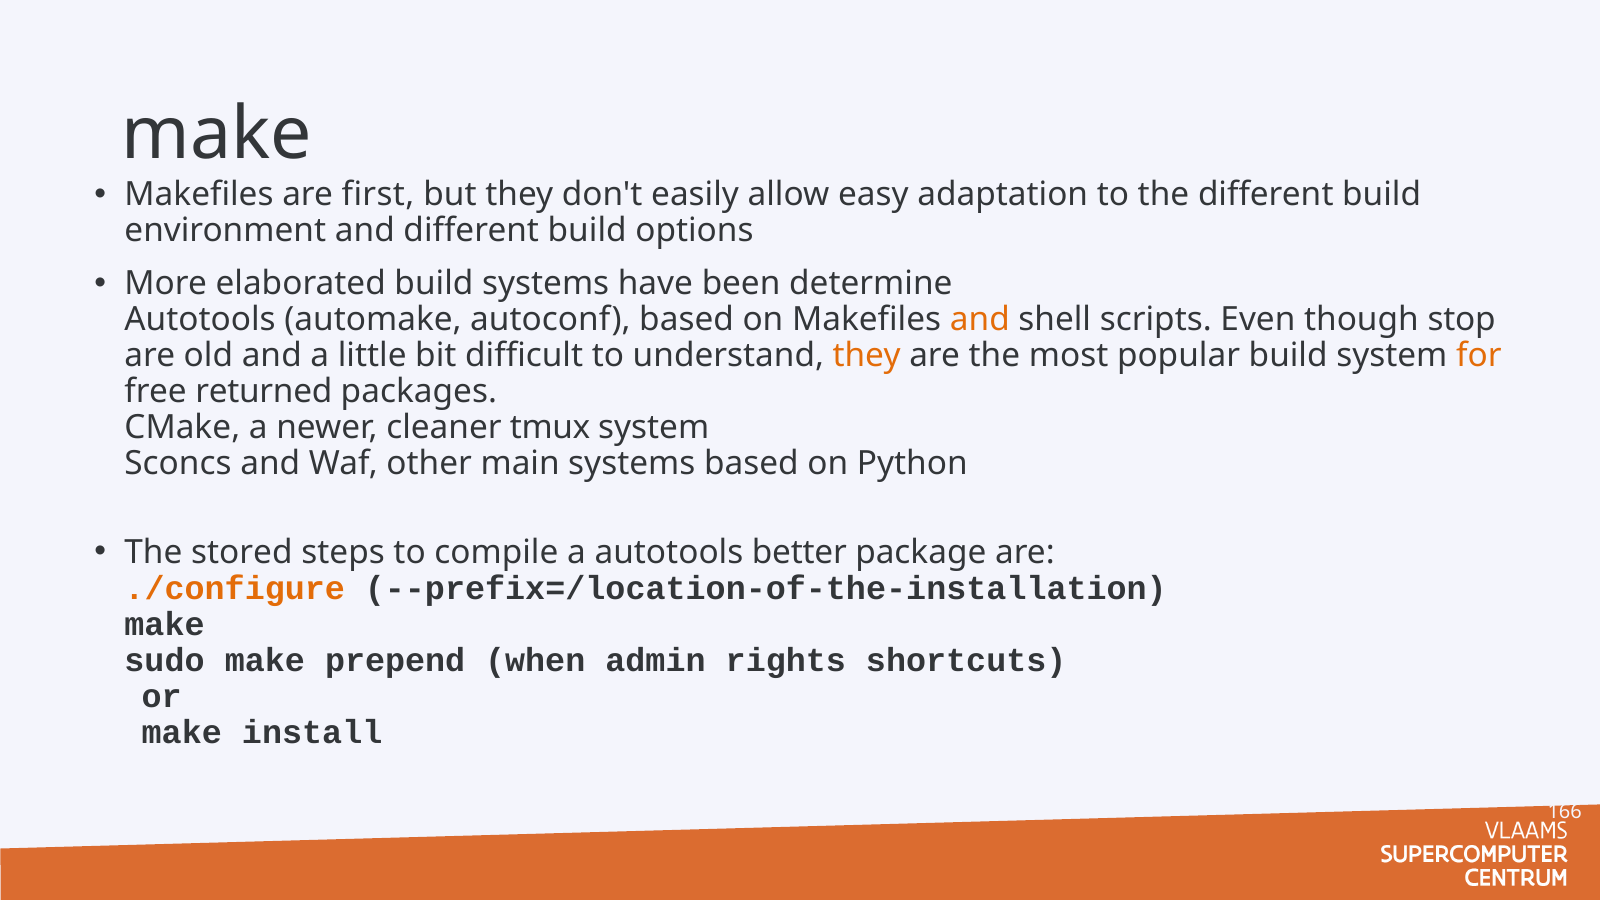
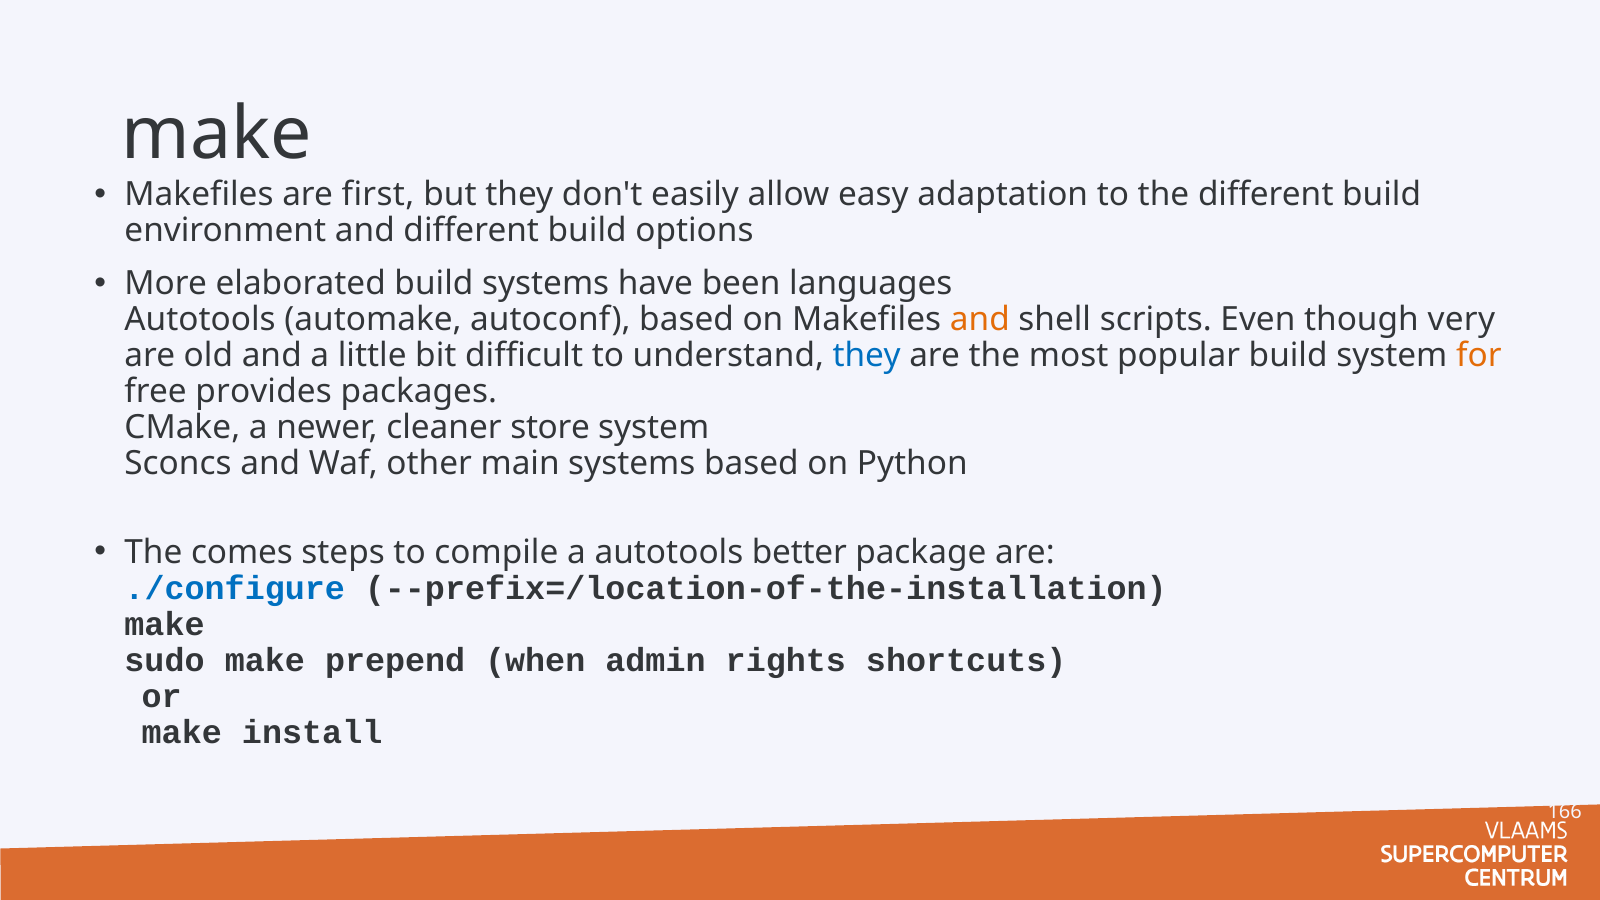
determine: determine -> languages (871, 284)
stop: stop -> very (1461, 320)
they colour: orange -> blue (867, 356)
returned: returned -> provides (264, 392)
tmux: tmux -> store (550, 428)
stored: stored -> comes (242, 552)
./configure colour: orange -> blue (235, 588)
